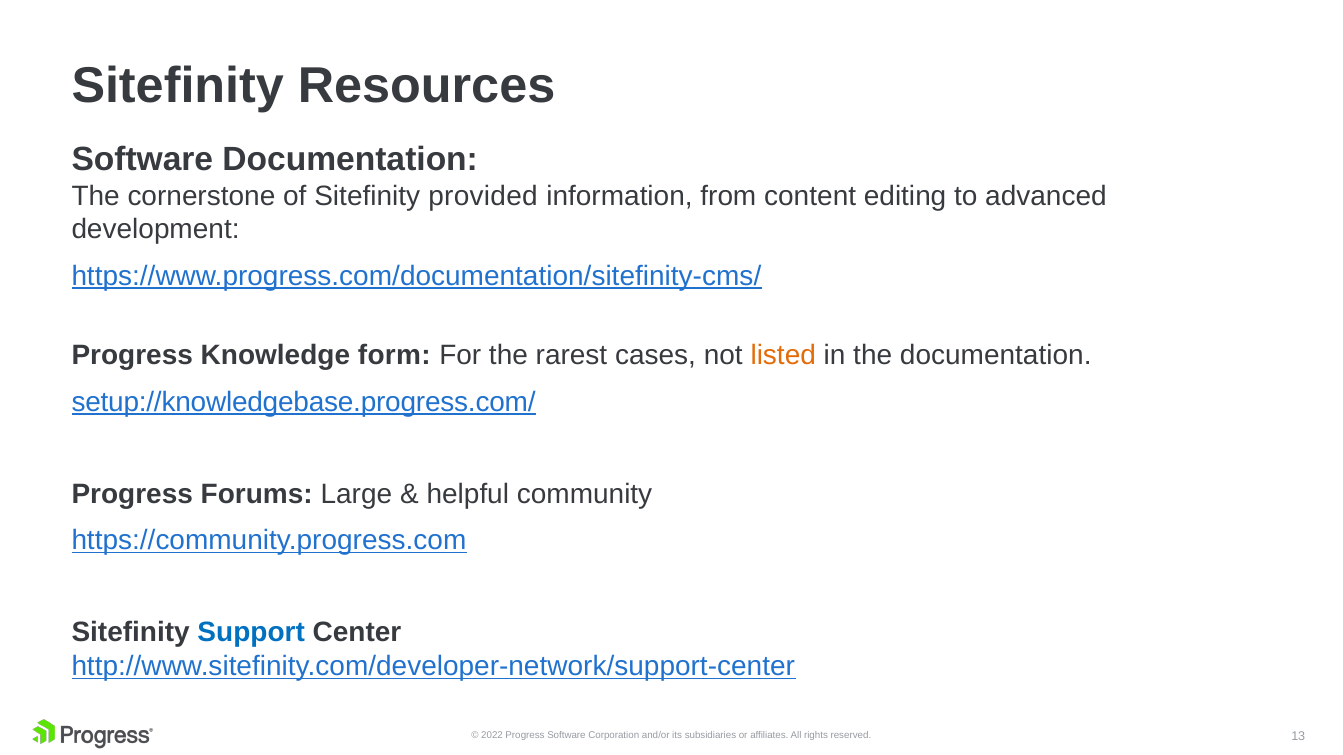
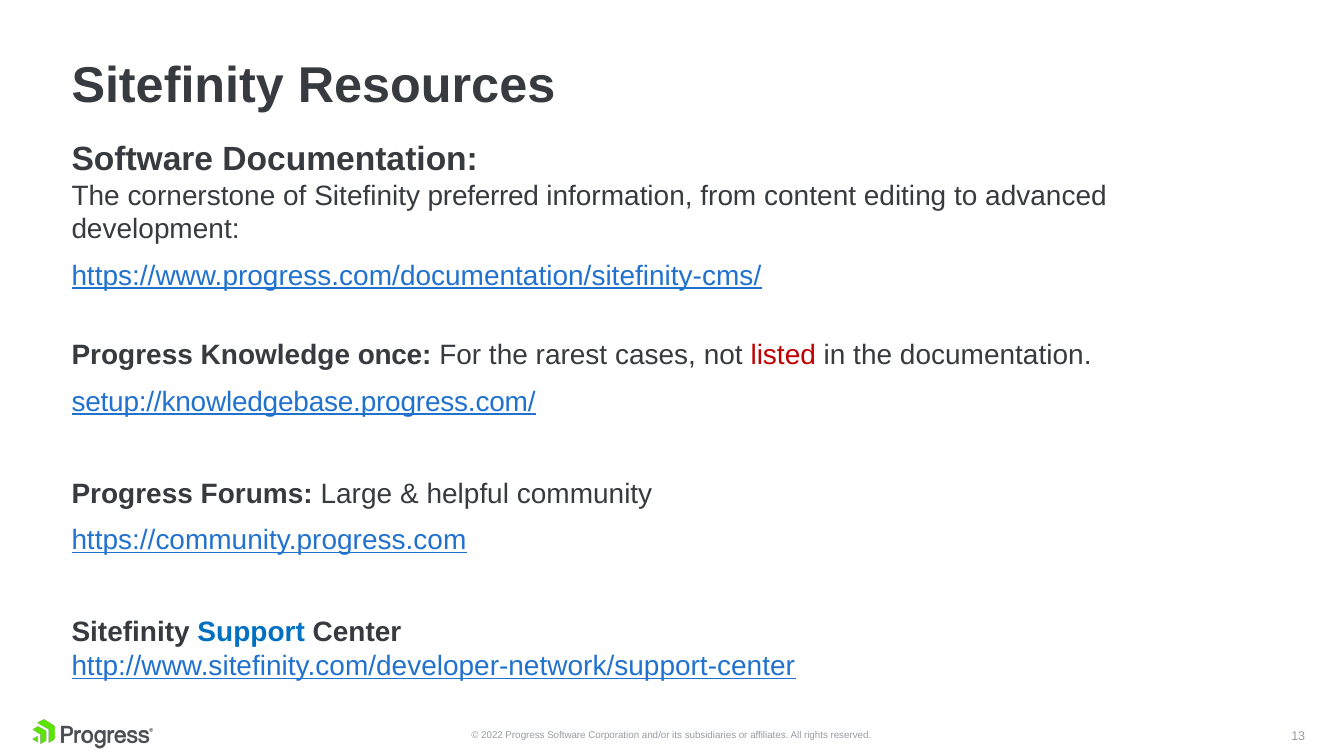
provided: provided -> preferred (483, 196)
form: form -> once (395, 356)
listed colour: orange -> red (783, 356)
